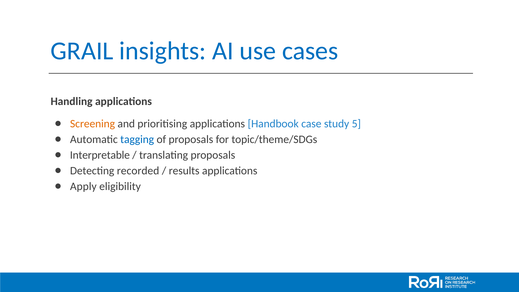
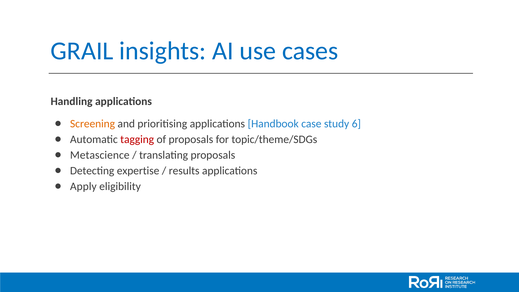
5: 5 -> 6 (356, 124)
tagging colour: blue -> red (137, 139)
Interpretable: Interpretable -> Metascience (100, 155)
recorded: recorded -> expertise (138, 171)
